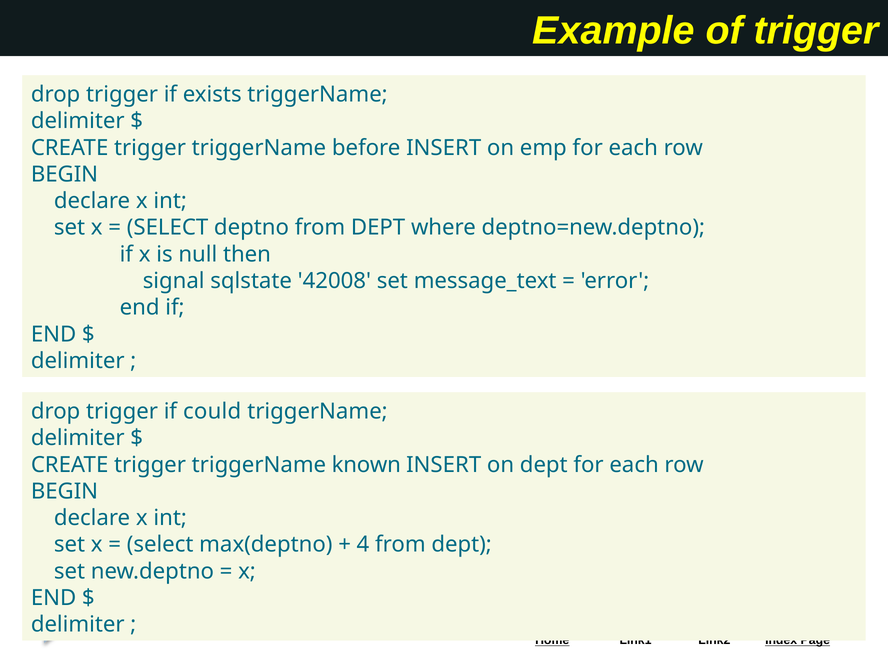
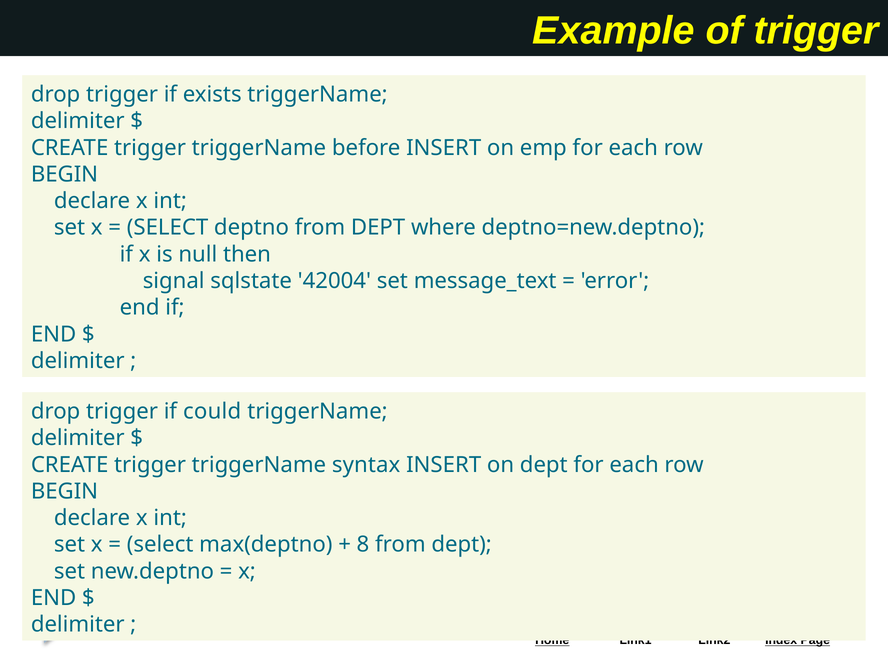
42008: 42008 -> 42004 (334, 281)
known: known -> syntax (366, 465)
4: 4 -> 8 (363, 545)
